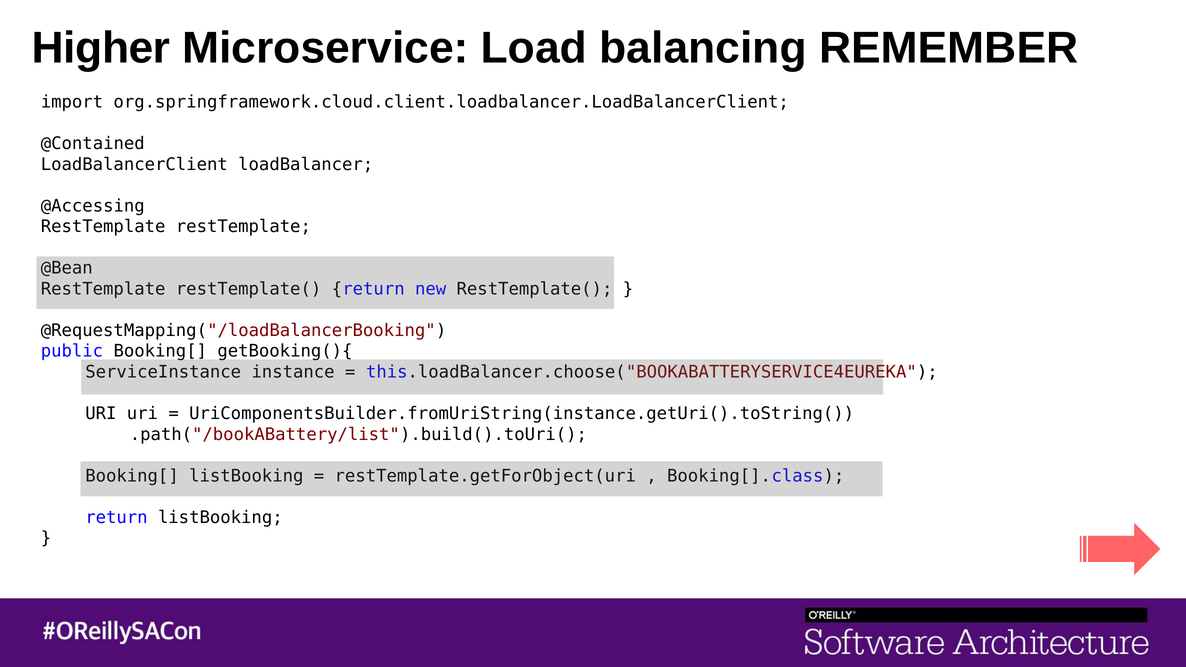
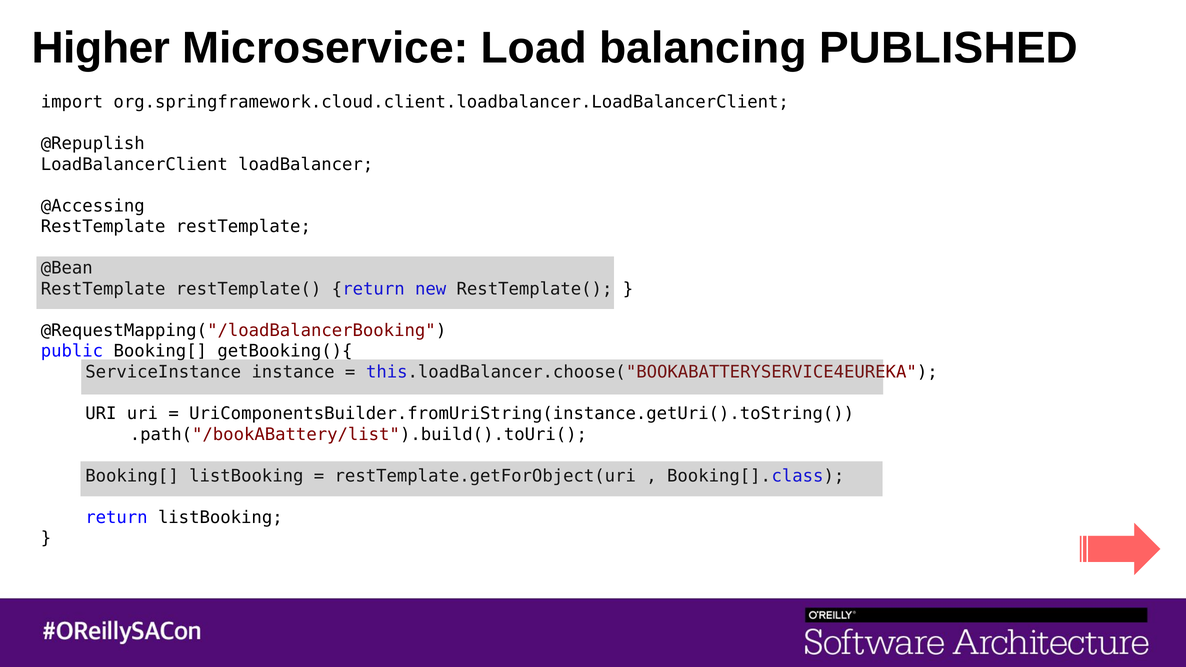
REMEMBER: REMEMBER -> PUBLISHED (949, 48)
@Contained: @Contained -> @Repuplish (93, 144)
